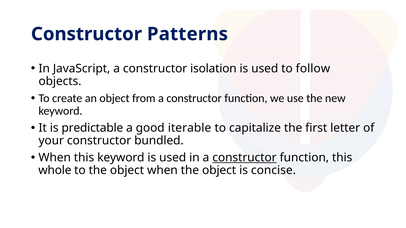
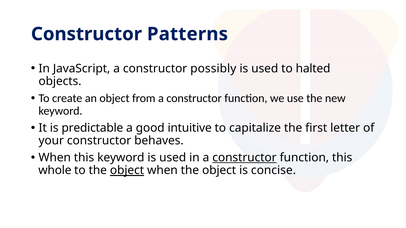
isolation: isolation -> possibly (213, 69)
follow: follow -> halted (313, 69)
iterable: iterable -> intuitive (190, 128)
bundled: bundled -> behaves (159, 141)
object underline: none -> present (127, 171)
